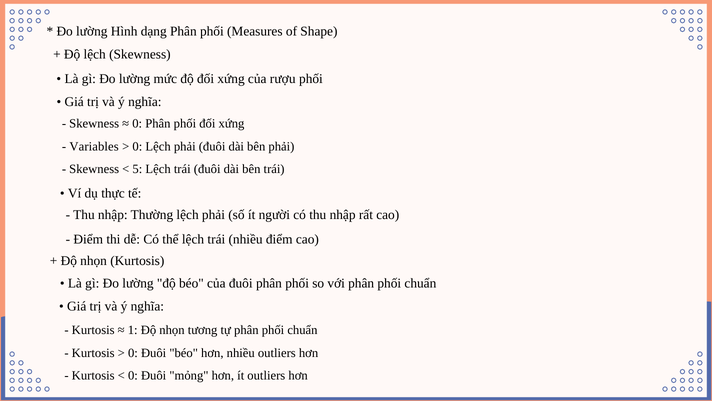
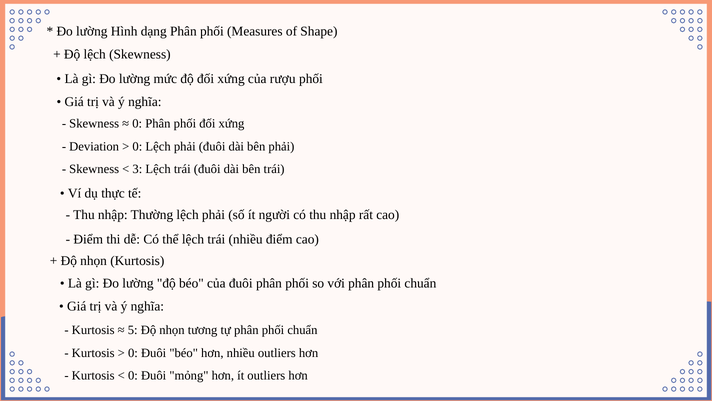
Variables: Variables -> Deviation (94, 146)
5: 5 -> 3 (137, 169)
1: 1 -> 5 (133, 330)
